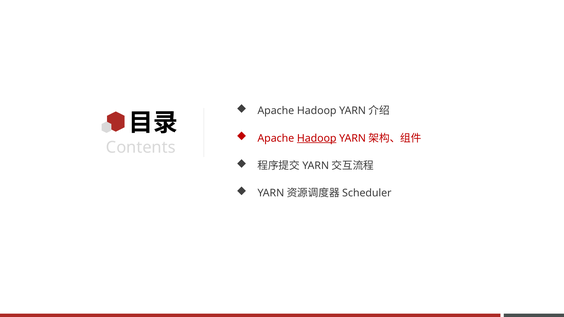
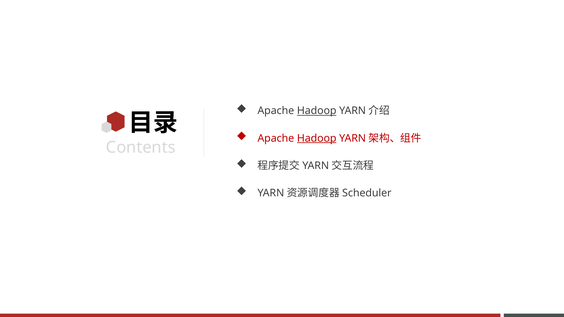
Hadoop underline: none -> present (317, 111)
